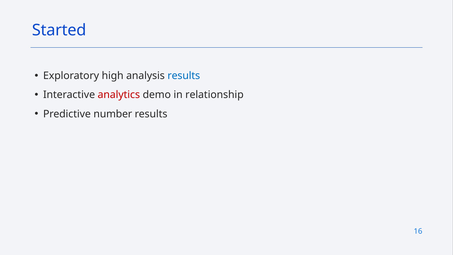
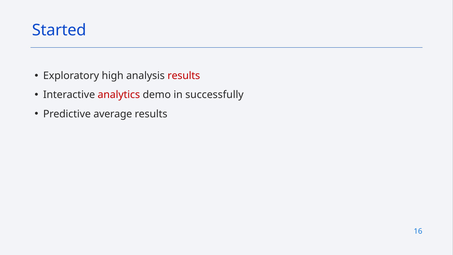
results colour: blue -> red (184, 76)
relationship: relationship -> successfully (214, 95)
number: number -> average (113, 114)
